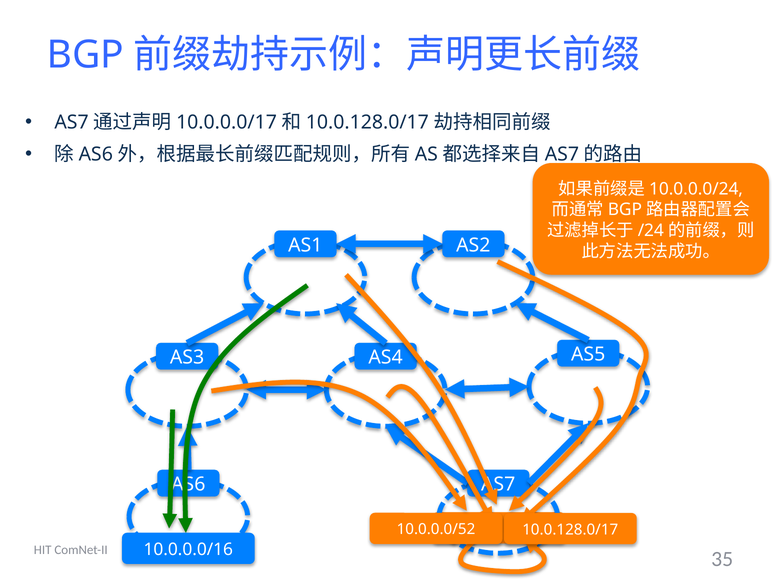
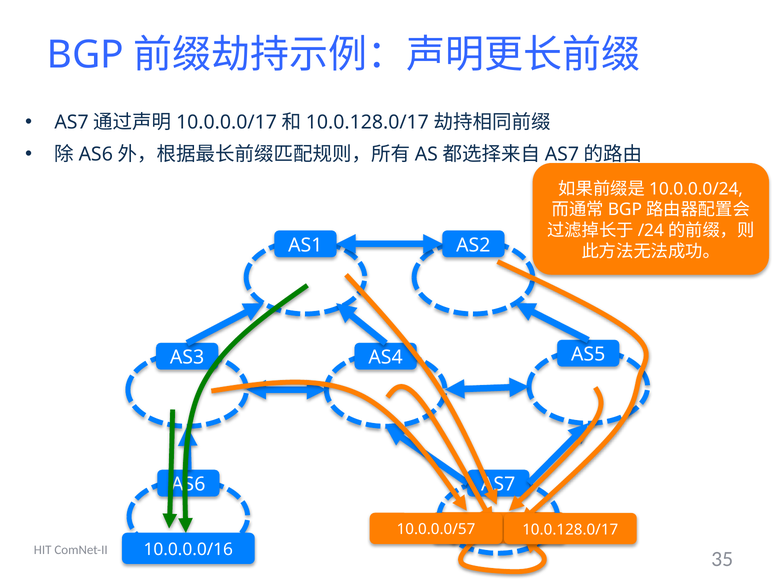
10.0.0.0/52: 10.0.0.0/52 -> 10.0.0.0/57 (436, 529)
